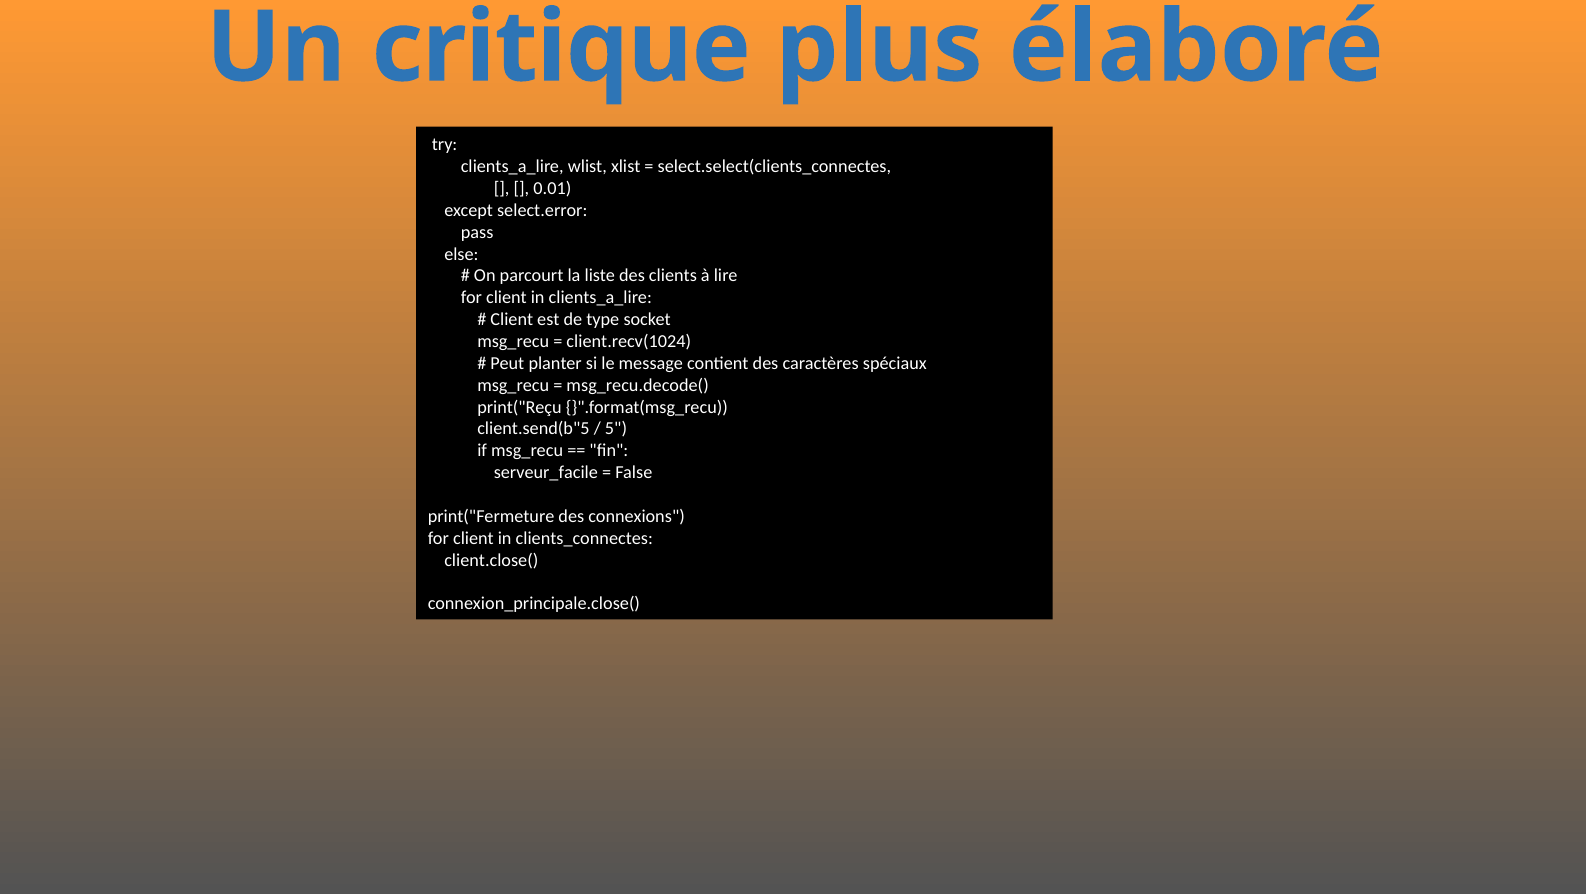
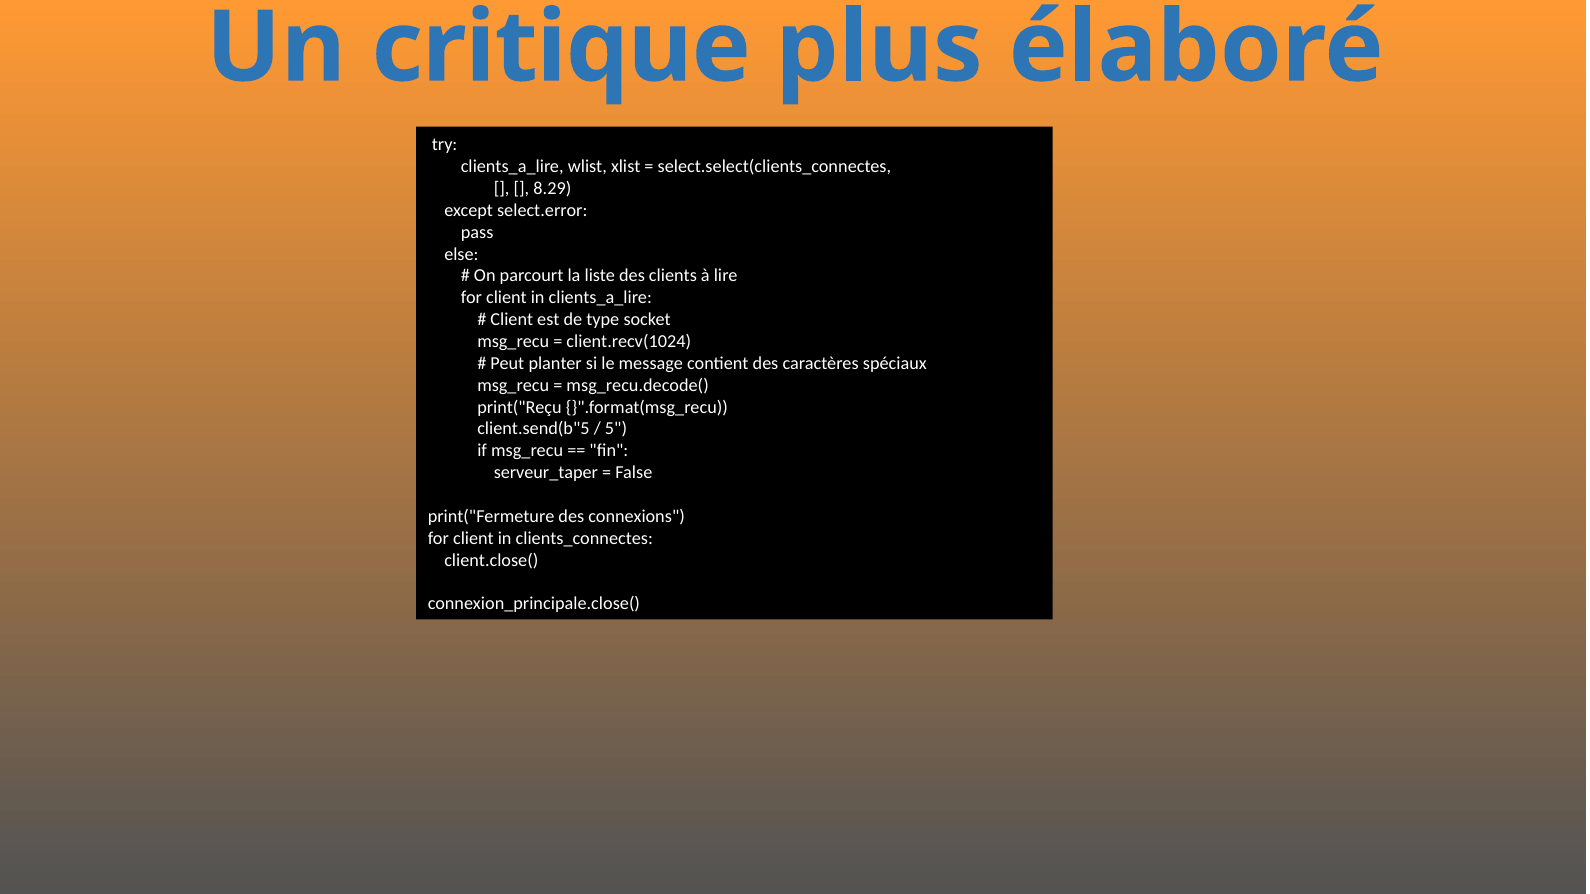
0.01: 0.01 -> 8.29 (552, 188)
serveur_facile: serveur_facile -> serveur_taper (546, 473)
